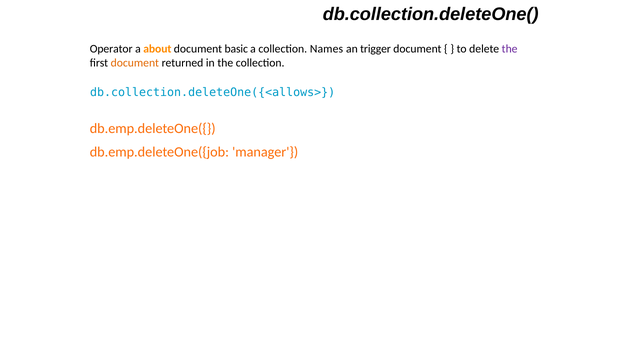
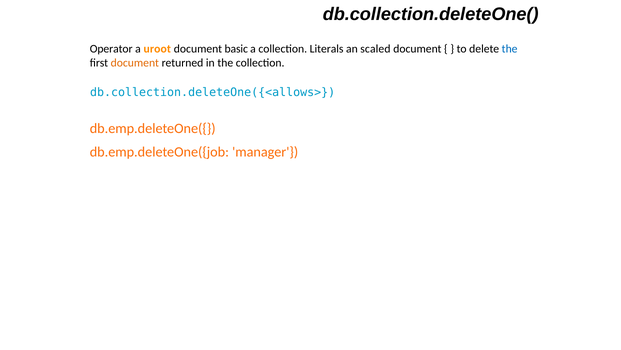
about: about -> uroot (157, 49)
Names: Names -> Literals (327, 49)
trigger: trigger -> scaled (375, 49)
the colour: purple -> blue (510, 49)
